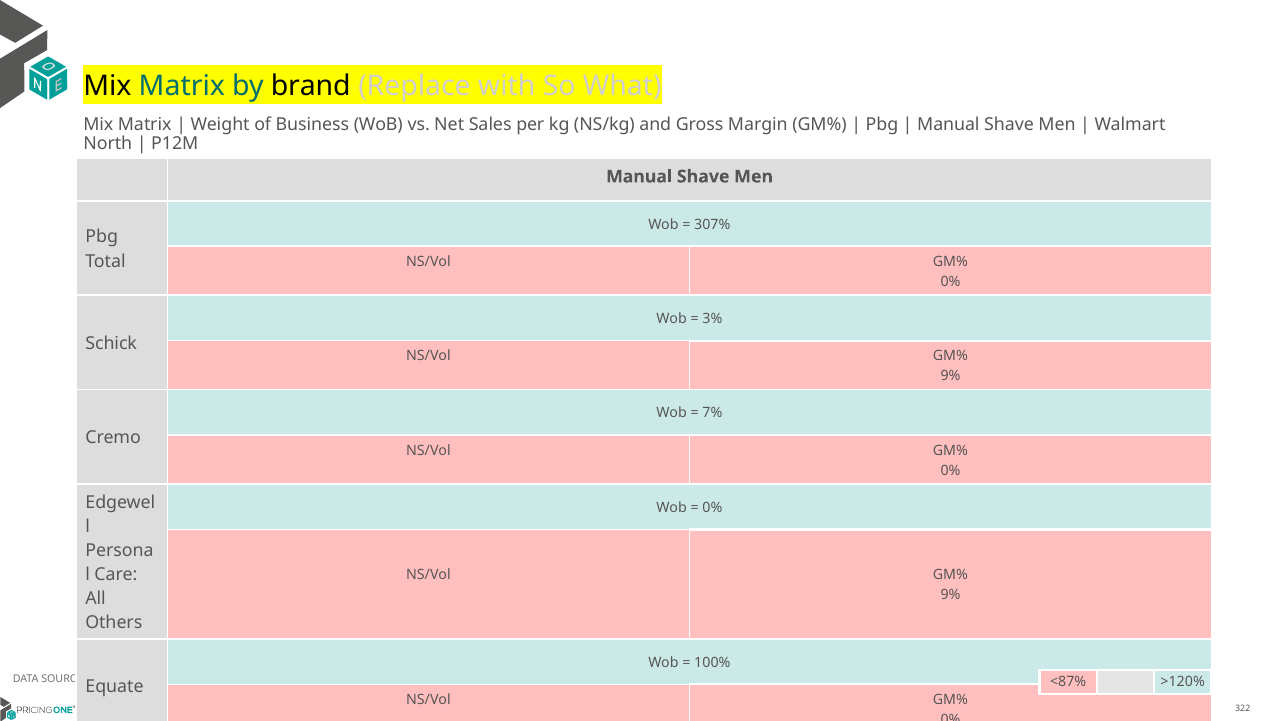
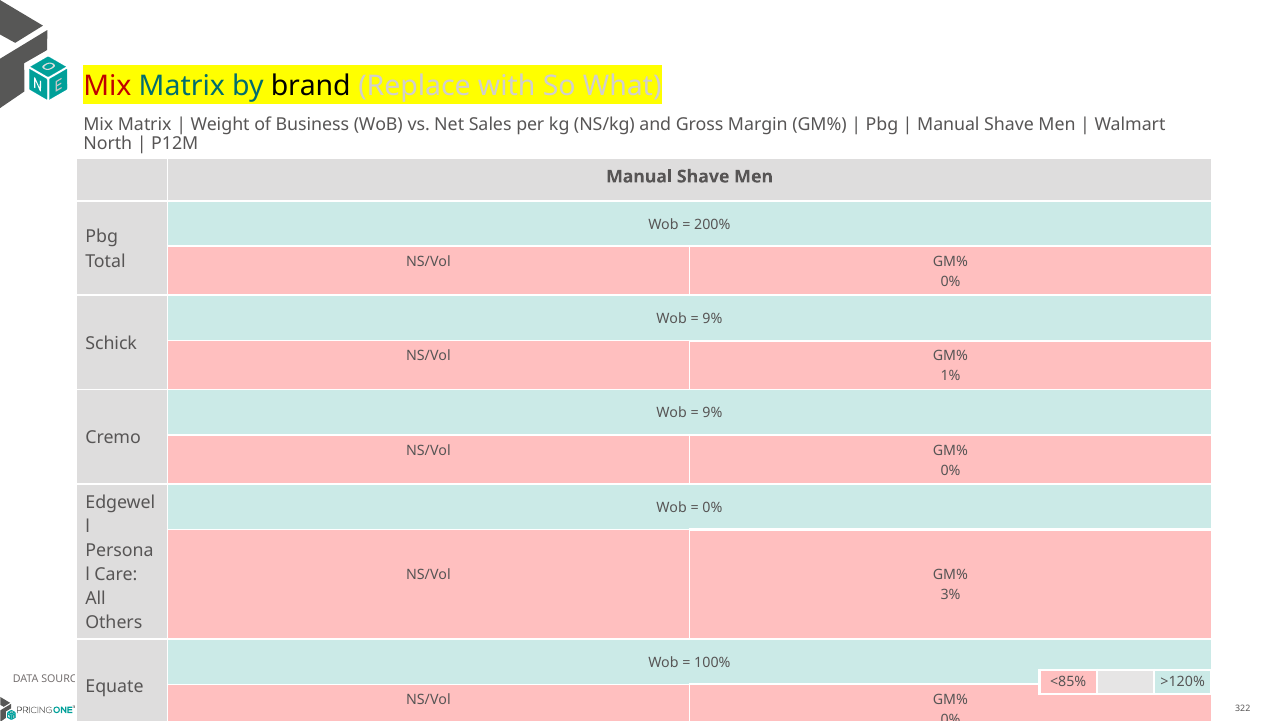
Mix colour: black -> red (107, 86)
307%: 307% -> 200% (712, 224)
3%: 3% -> 9% (712, 319)
9%: 9% -> 1% (950, 376)
7%: 7% -> 9% (712, 413)
9%: 9% -> 3% (950, 595)
<87%: <87% -> <85% (1068, 682)
